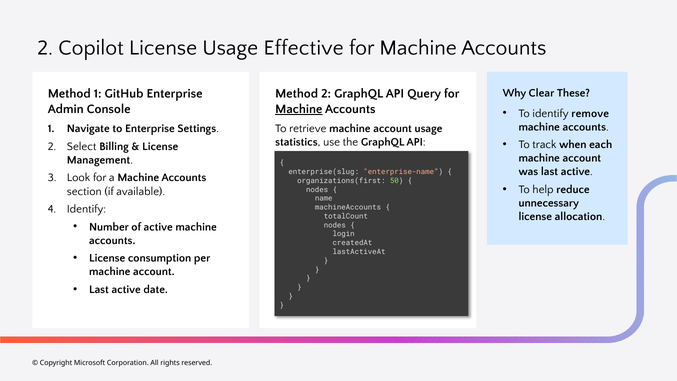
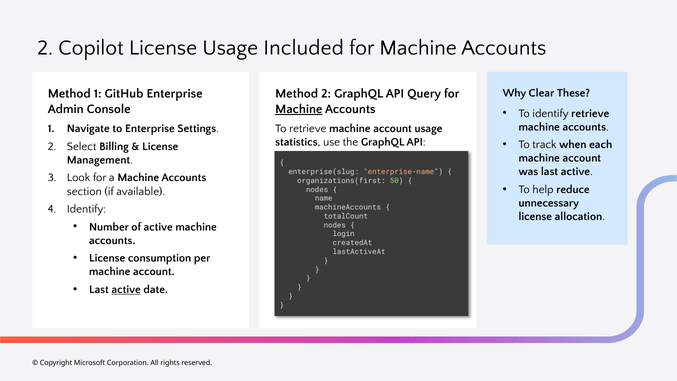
Effective: Effective -> Included (304, 48)
identify remove: remove -> retrieve (590, 113)
active underline: none -> present (126, 289)
